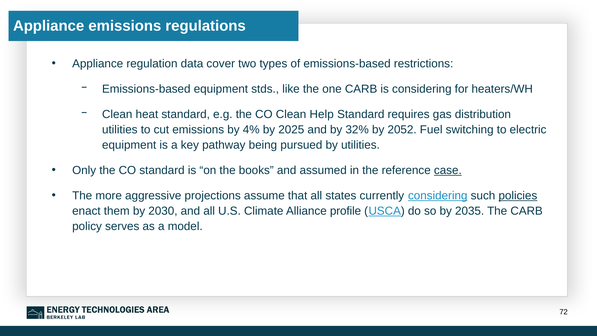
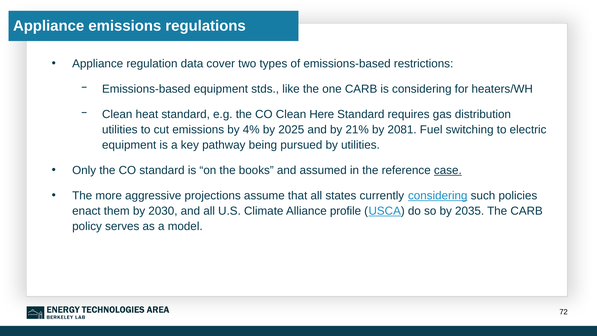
Help: Help -> Here (322, 114)
32%: 32% -> 21% (357, 130)
2052: 2052 -> 2081 (402, 130)
policies underline: present -> none (518, 196)
